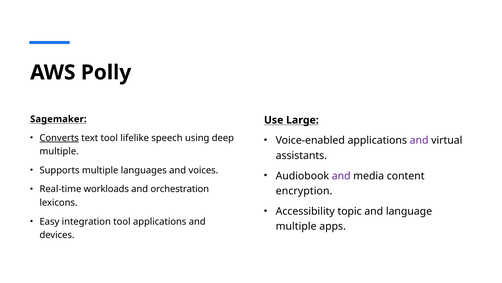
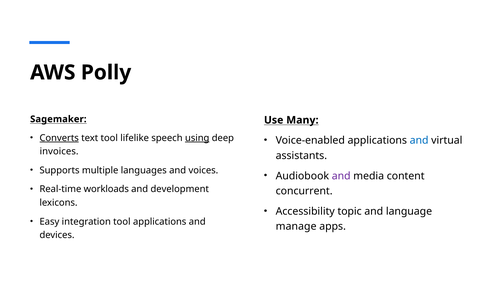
Large: Large -> Many (302, 120)
using underline: none -> present (197, 138)
and colour: purple -> blue (419, 140)
multiple: multiple -> invoices (59, 151)
orchestration: orchestration -> development (180, 189)
encryption: encryption -> concurrent (304, 191)
multiple: multiple -> manage (296, 226)
